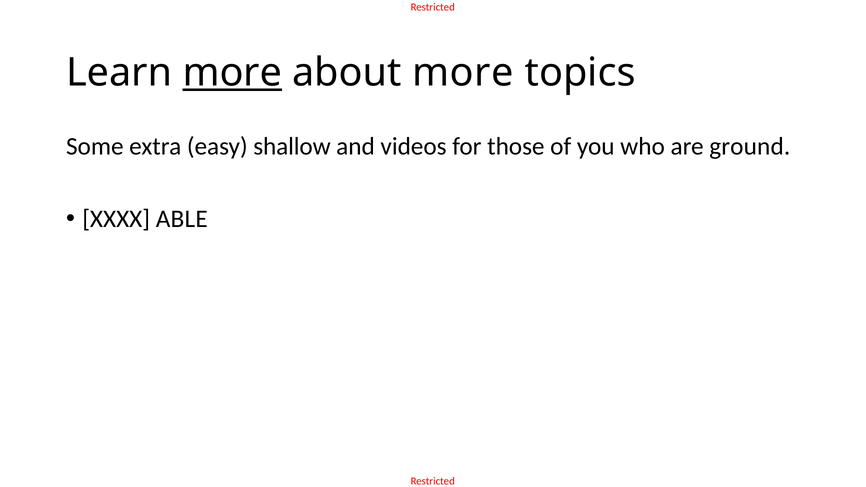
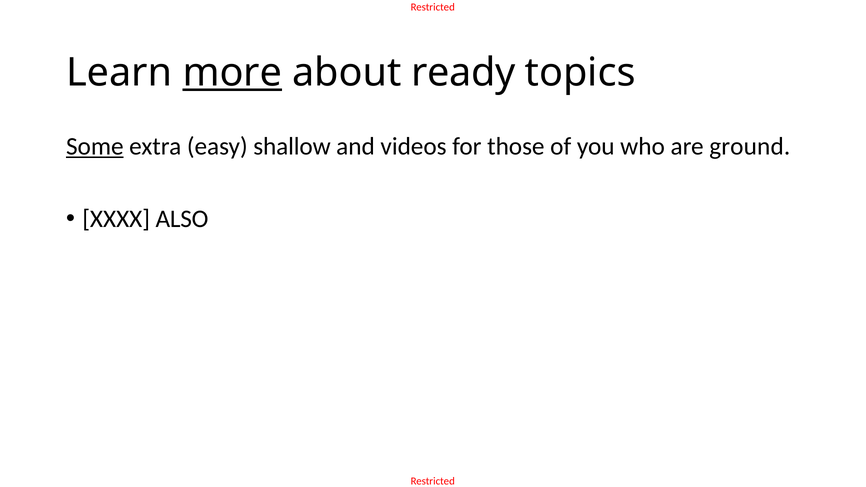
about more: more -> ready (463, 73)
Some underline: none -> present (95, 146)
ABLE: ABLE -> ALSO (182, 219)
